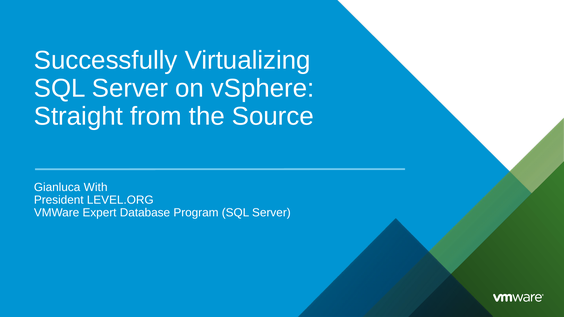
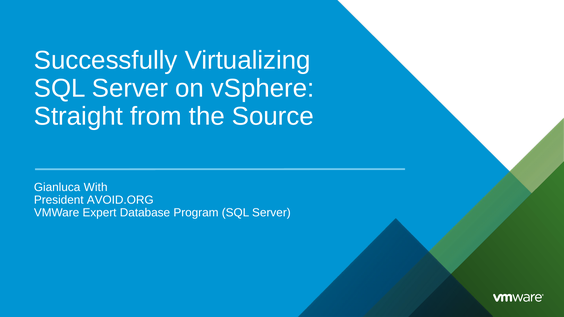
LEVEL.ORG: LEVEL.ORG -> AVOID.ORG (120, 200)
